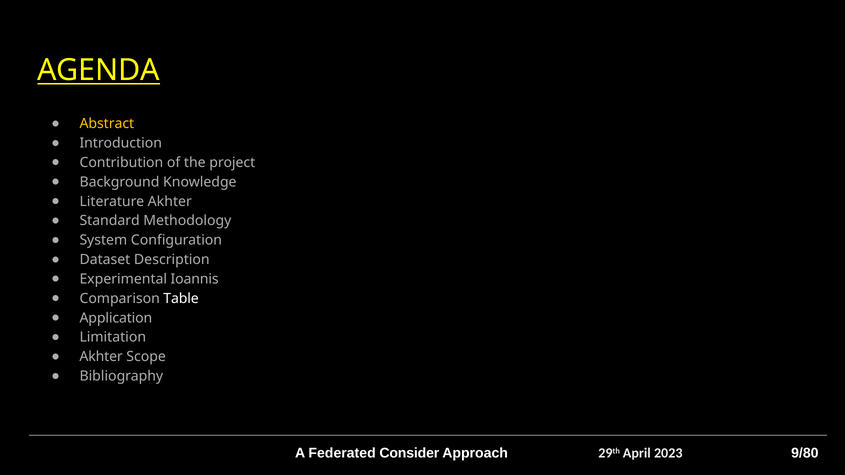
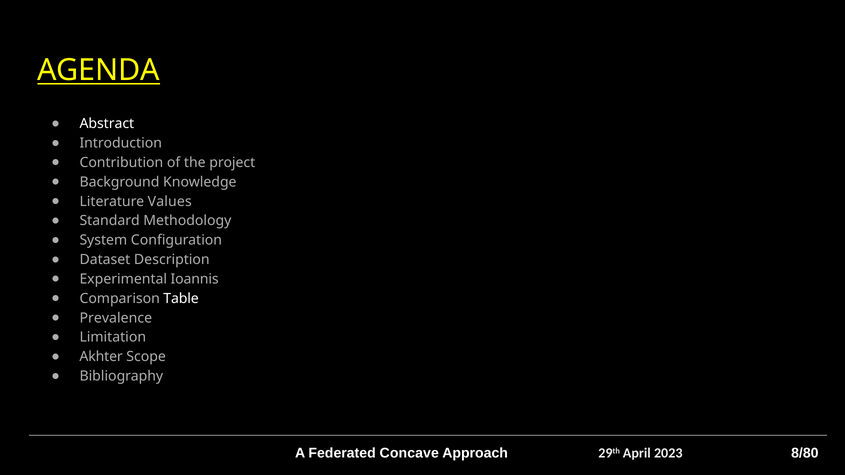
Abstract colour: yellow -> white (107, 124)
Literature Akhter: Akhter -> Values (170, 202)
Application: Application -> Prevalence (116, 318)
Consider: Consider -> Concave (409, 453)
9/80: 9/80 -> 8/80 (805, 453)
